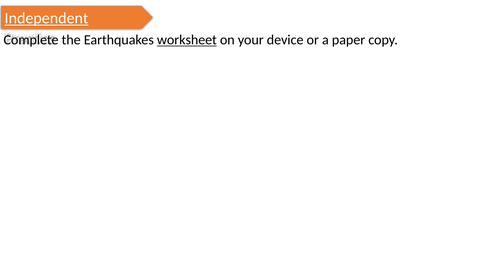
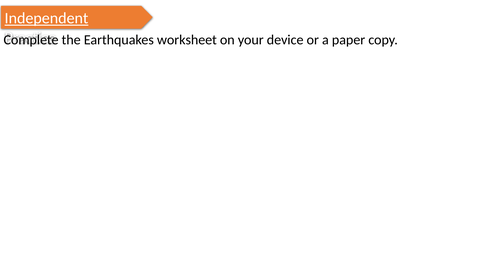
worksheet underline: present -> none (187, 40)
